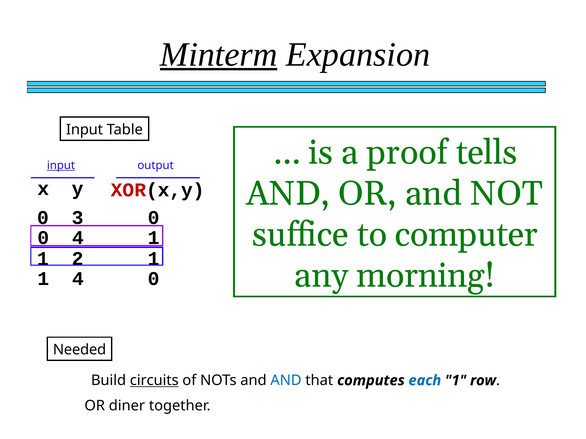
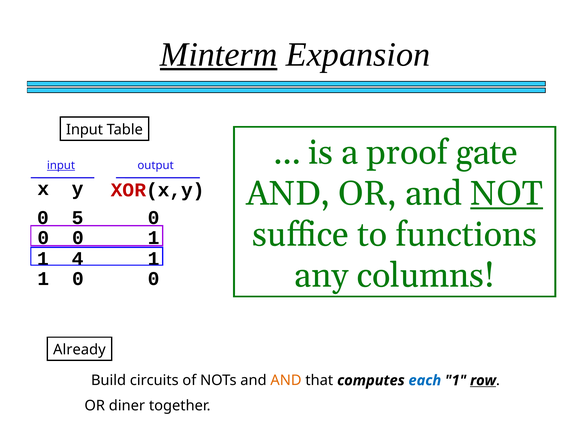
tells: tells -> gate (487, 153)
NOT underline: none -> present (507, 194)
3: 3 -> 5 (78, 218)
computer: computer -> functions (466, 235)
0 4: 4 -> 0 (78, 238)
2: 2 -> 4 (78, 259)
morning: morning -> columns (426, 276)
4: 4 -> 0 (78, 279)
Needed: Needed -> Already (79, 350)
circuits underline: present -> none (154, 381)
AND colour: blue -> orange (286, 381)
row underline: none -> present (483, 381)
